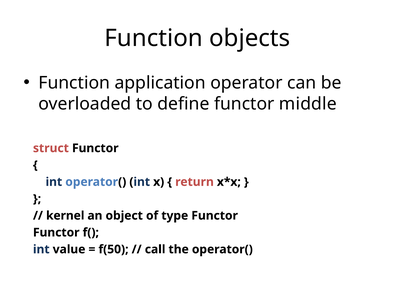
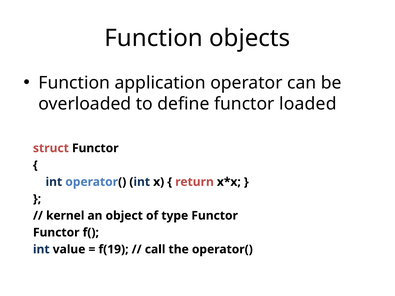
middle: middle -> loaded (308, 104)
f(50: f(50 -> f(19 (114, 250)
